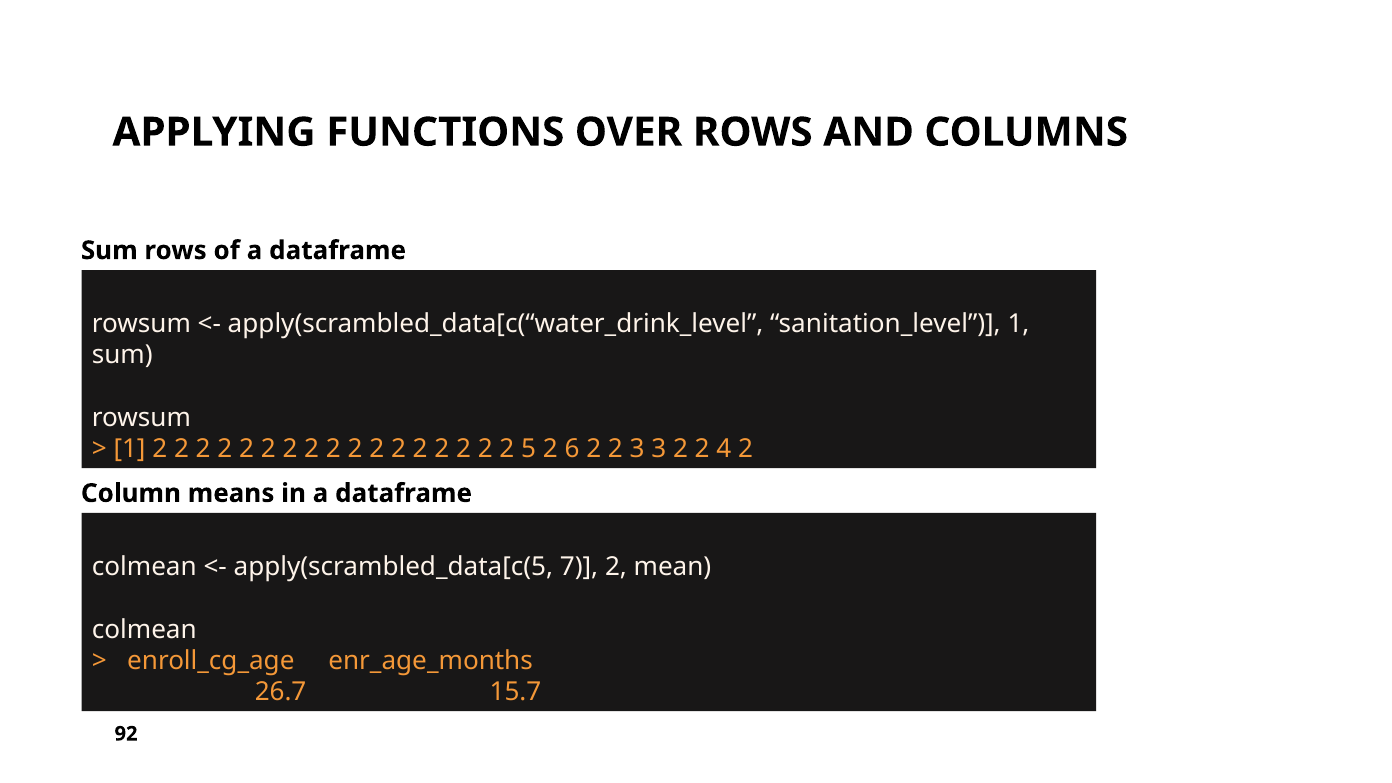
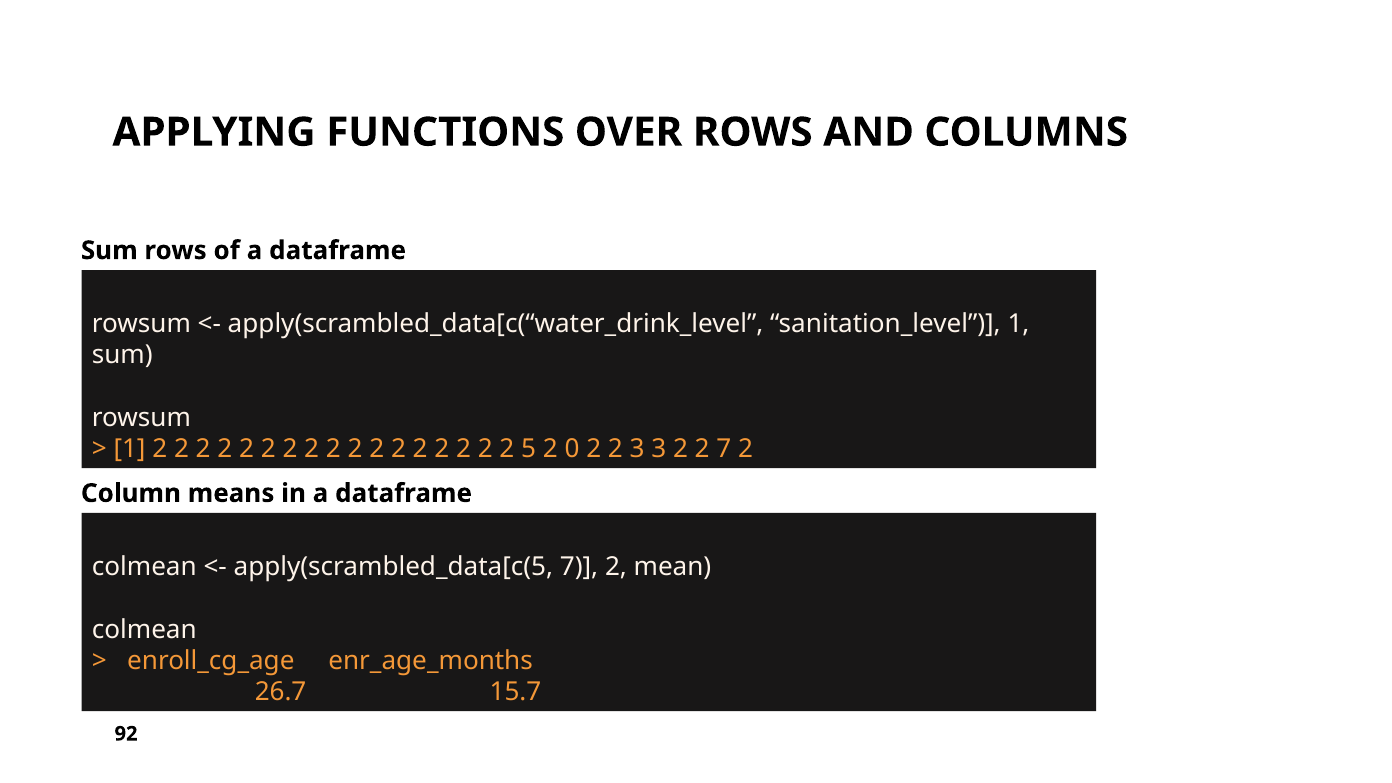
6: 6 -> 0 (572, 449)
2 4: 4 -> 7 (724, 449)
